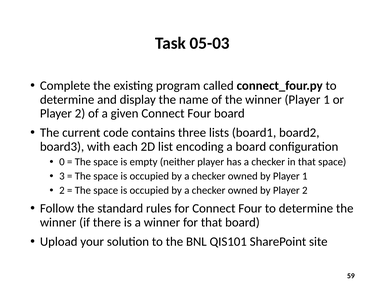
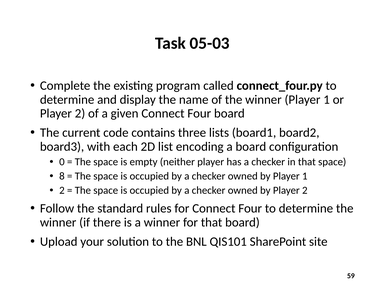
3: 3 -> 8 (62, 176)
